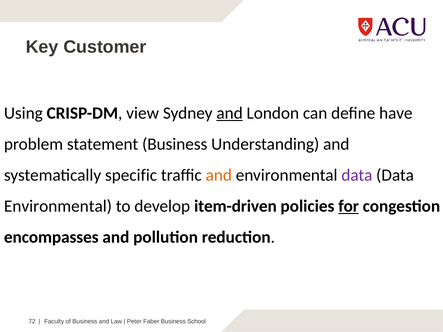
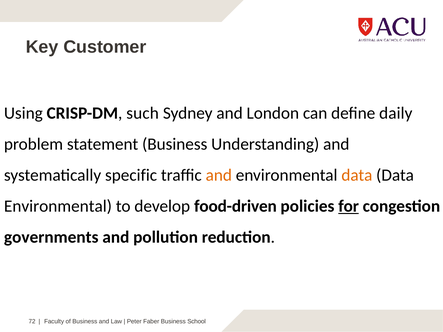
view: view -> such (143, 113)
and underline: present -> none (230, 113)
have: have -> daily (396, 113)
data colour: purple -> orange (357, 175)
item-driven: item-driven -> food-driven (235, 206)
encompasses: encompasses -> governments (51, 237)
